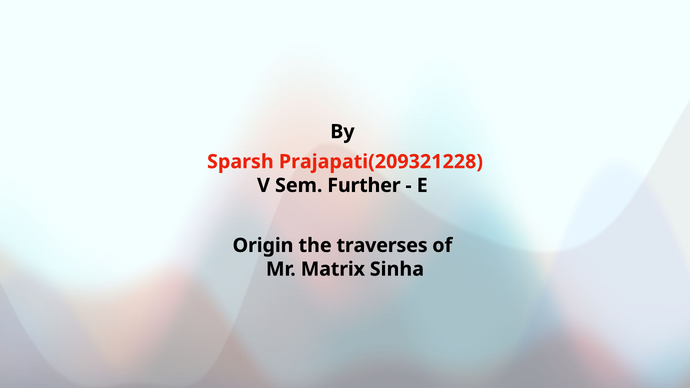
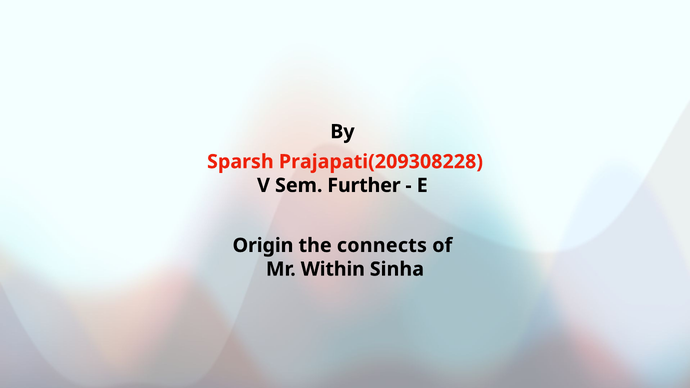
Prajapati(209321228: Prajapati(209321228 -> Prajapati(209308228 (381, 162)
traverses: traverses -> connects (382, 246)
Matrix: Matrix -> Within (333, 269)
